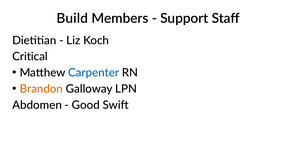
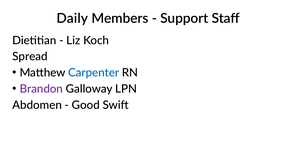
Build: Build -> Daily (72, 18)
Critical: Critical -> Spread (30, 57)
Brandon colour: orange -> purple (41, 89)
